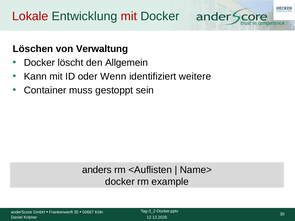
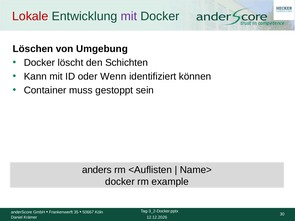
mit colour: red -> purple (129, 16)
Verwaltung: Verwaltung -> Umgebung (102, 49)
Allgemein: Allgemein -> Schichten (127, 63)
weitere: weitere -> können (195, 77)
